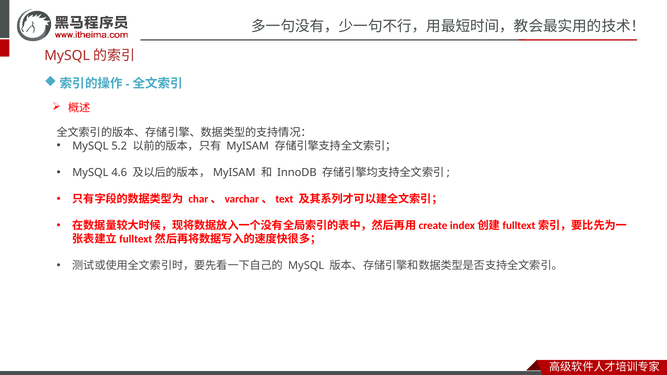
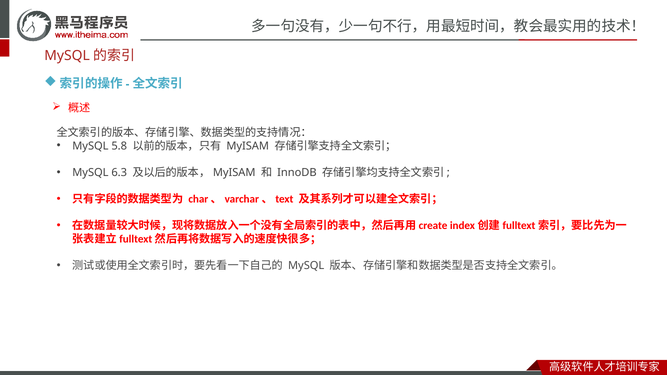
5.2: 5.2 -> 5.8 (119, 146)
4.6: 4.6 -> 6.3 (119, 173)
